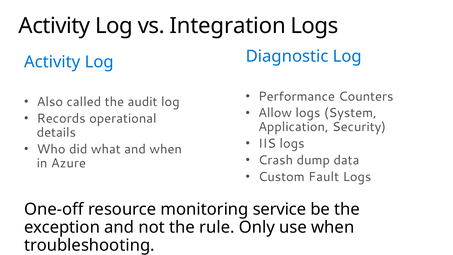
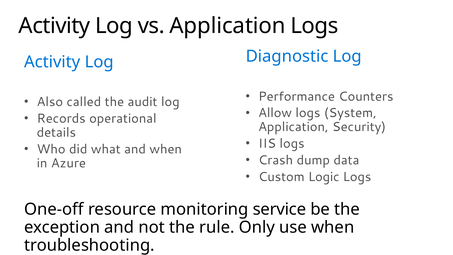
vs Integration: Integration -> Application (228, 26)
Fault: Fault -> Logic (324, 177)
